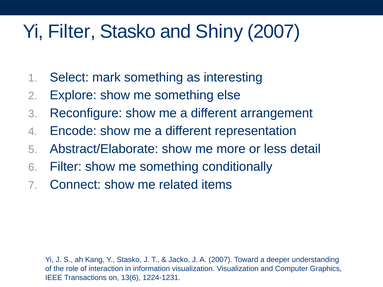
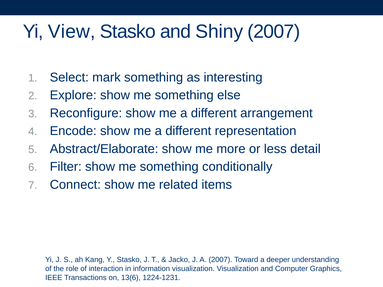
Yi Filter: Filter -> View (72, 32)
